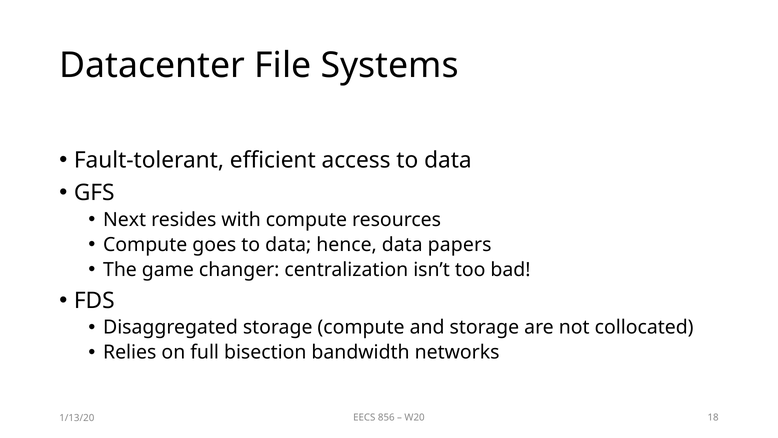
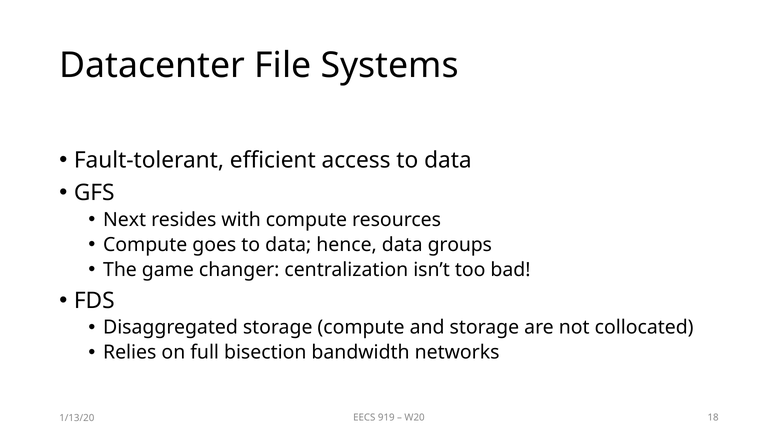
papers: papers -> groups (460, 244)
856: 856 -> 919 (386, 417)
